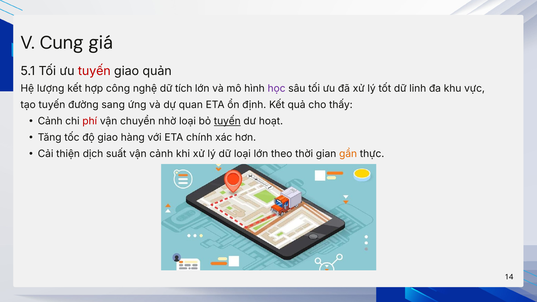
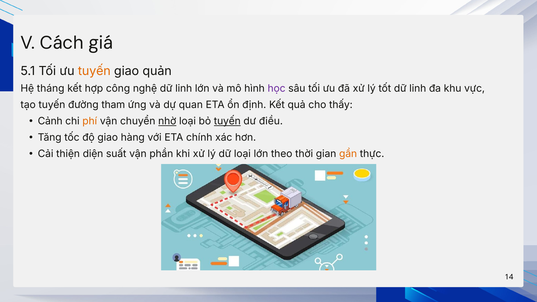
Cung: Cung -> Cách (62, 43)
tuyến colour: red -> orange (94, 71)
lượng: lượng -> tháng (51, 89)
nghệ dữ tích: tích -> linh (184, 89)
sang: sang -> tham (113, 105)
phí colour: red -> orange (90, 121)
nhờ underline: none -> present (167, 121)
hoạt: hoạt -> điều (271, 121)
dịch: dịch -> diện (93, 154)
vận cảnh: cảnh -> phần (161, 154)
